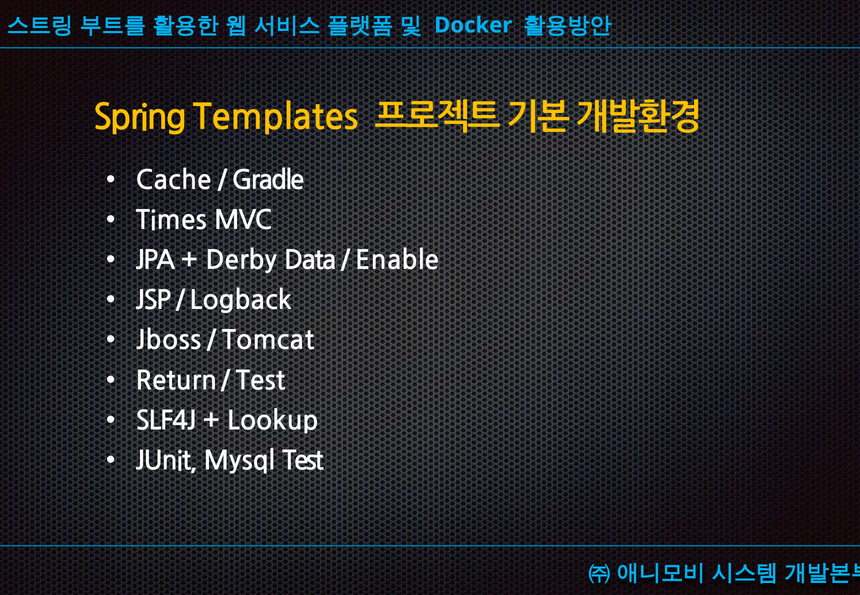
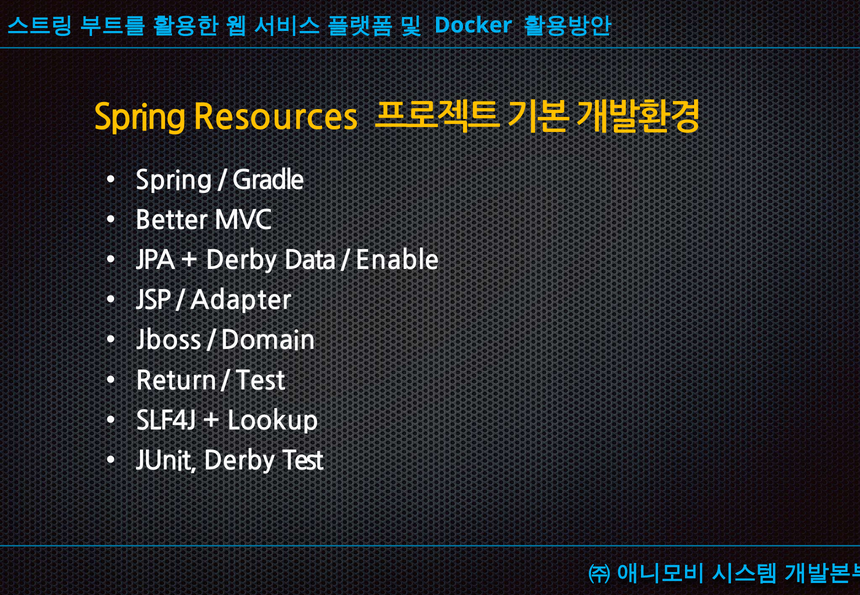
Templates: Templates -> Resources (275, 118)
Cache: Cache -> Spring (174, 181)
Times: Times -> Better (172, 221)
Logback: Logback -> Adapter (241, 301)
Tomcat: Tomcat -> Domain (268, 341)
JUnit Mysql: Mysql -> Derby (239, 461)
